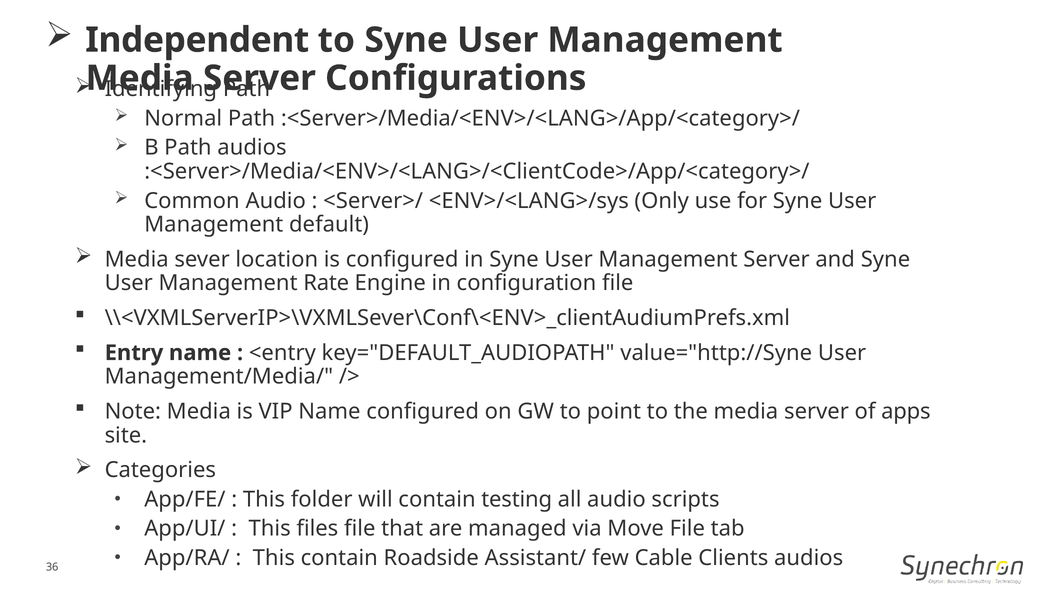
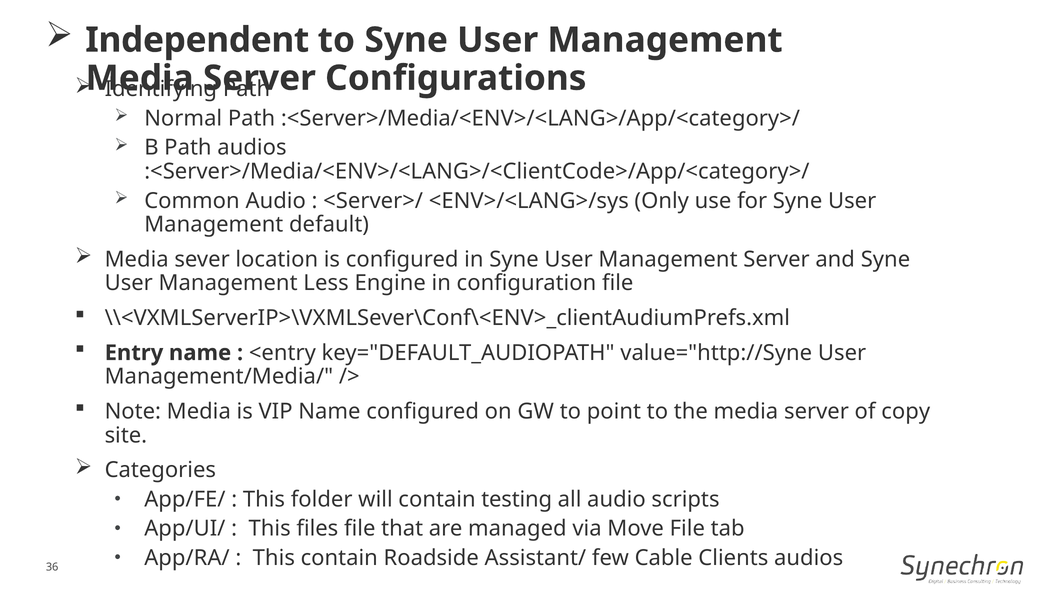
Rate: Rate -> Less (326, 283)
apps: apps -> copy (906, 411)
